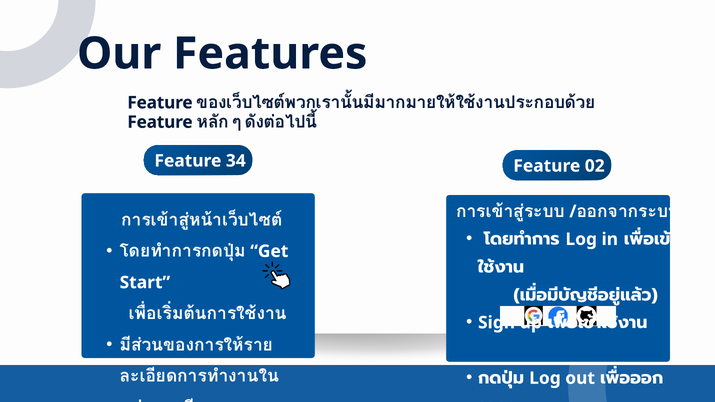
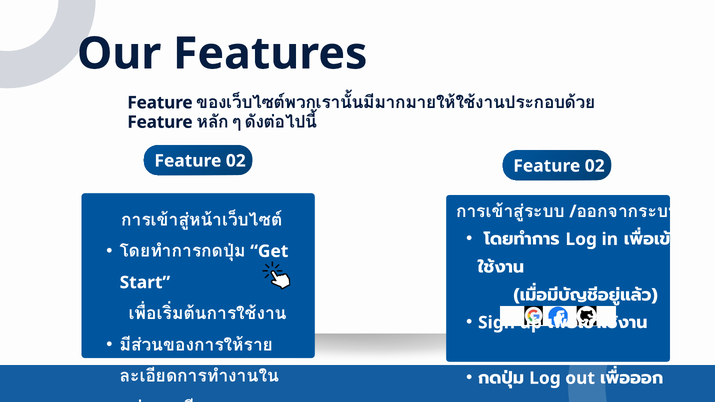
34: 34 -> 02 (236, 161)
